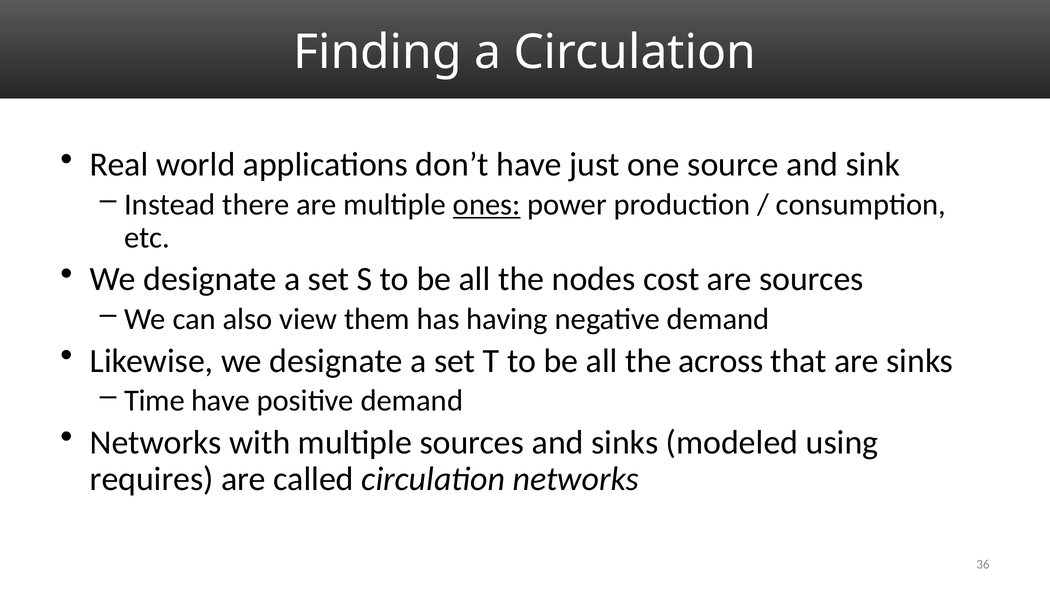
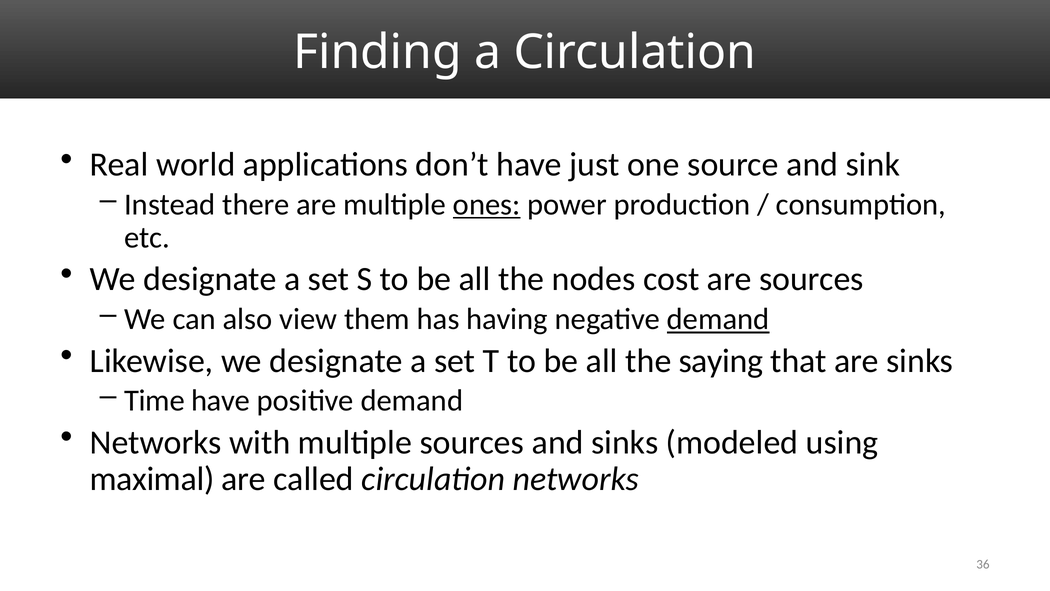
demand underline: none -> present (718, 319)
across: across -> saying (721, 361)
requires: requires -> maximal (152, 479)
